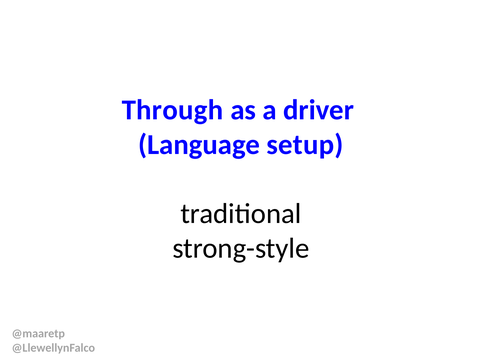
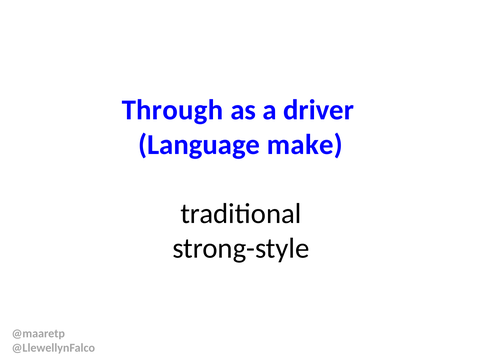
setup: setup -> make (305, 144)
